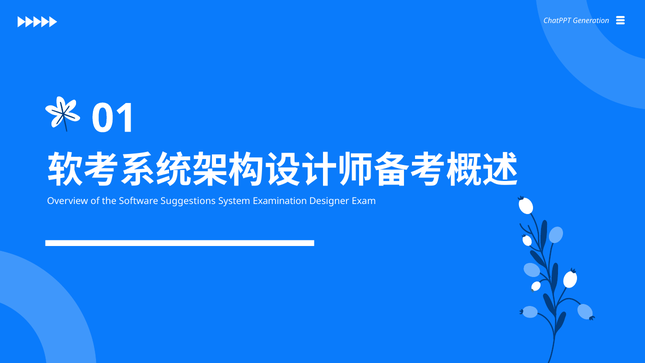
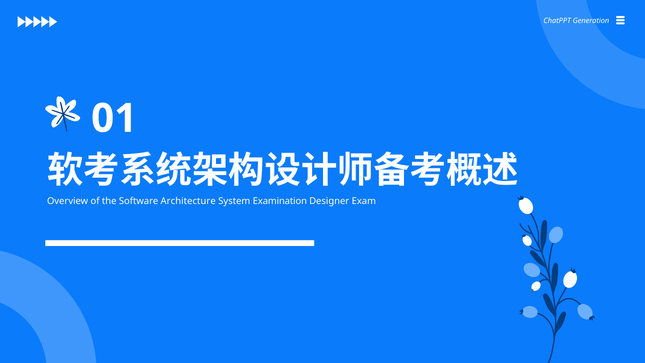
Suggestions: Suggestions -> Architecture (188, 201)
